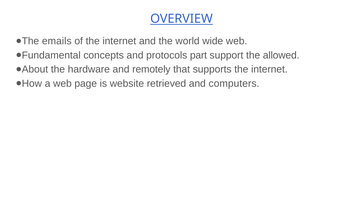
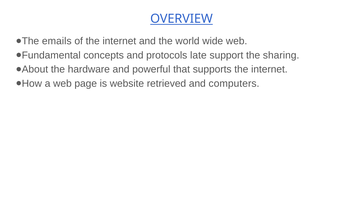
part: part -> late (198, 55)
allowed: allowed -> sharing (281, 55)
remotely: remotely -> powerful (151, 69)
